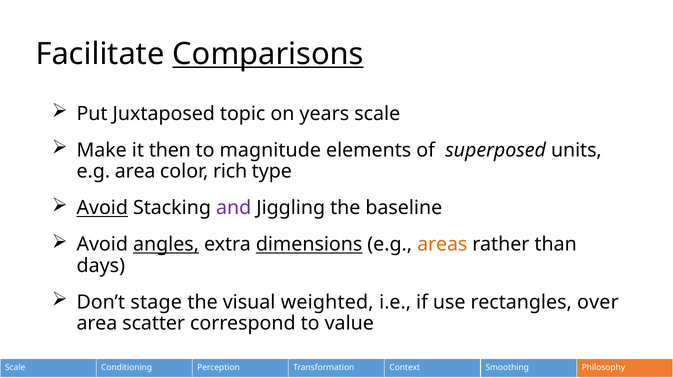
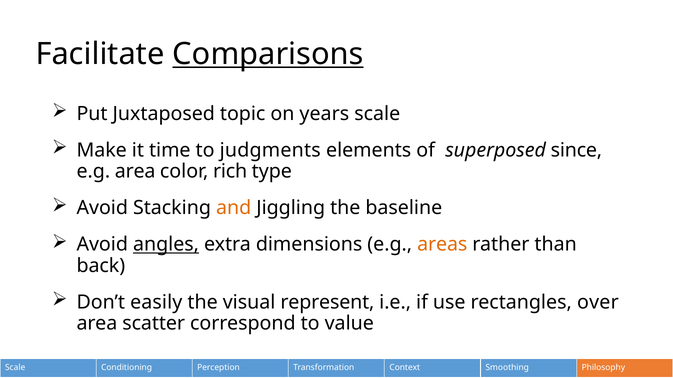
then: then -> time (170, 150)
magnitude: magnitude -> judgments (270, 150)
units: units -> since (576, 150)
Avoid underline: present -> none (102, 208)
and colour: purple -> orange (234, 208)
dimensions underline: present -> none (309, 245)
days: days -> back (101, 266)
stage: stage -> easily (156, 303)
weighted: weighted -> represent (327, 303)
